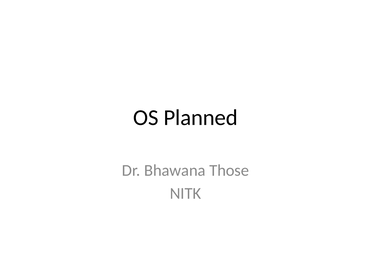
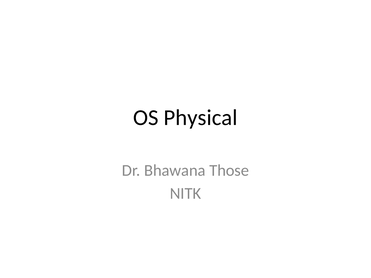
Planned: Planned -> Physical (201, 118)
